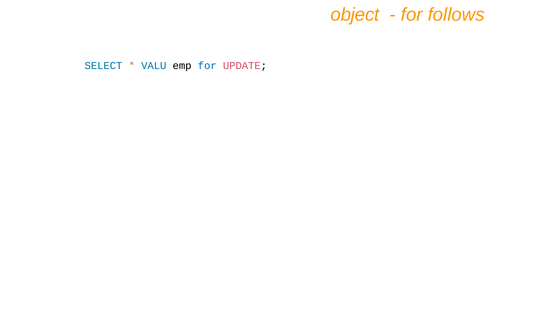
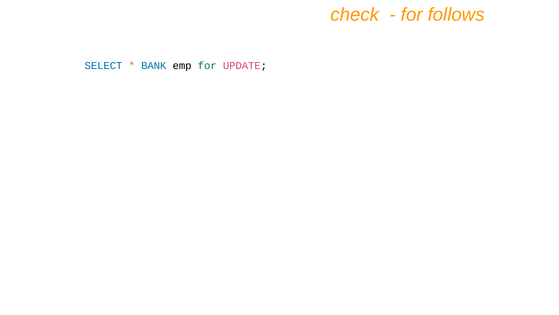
object: object -> check (355, 15)
VALU: VALU -> BANK (154, 66)
for colour: blue -> green (207, 66)
